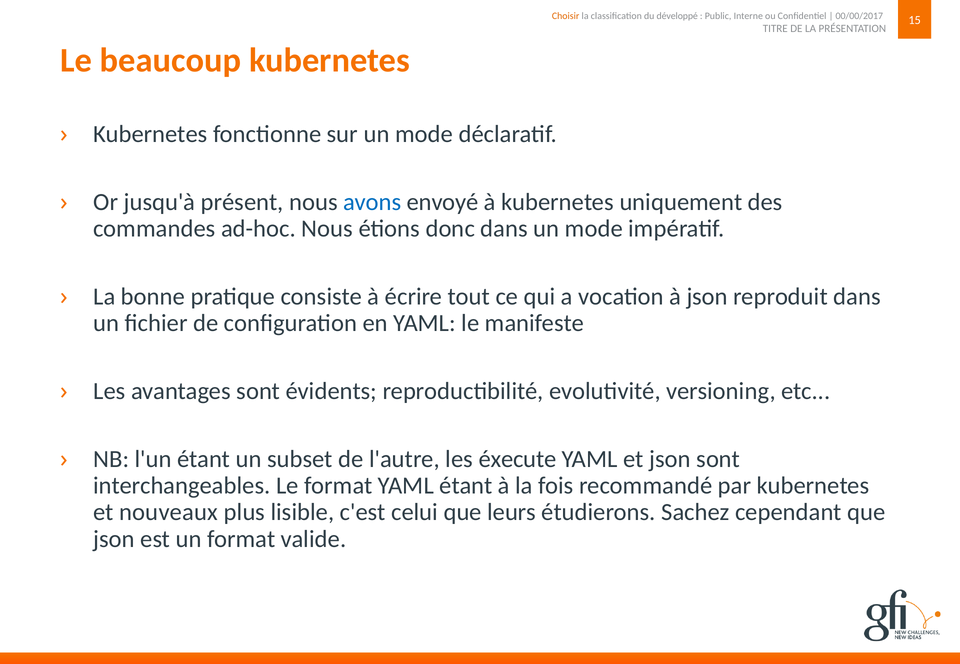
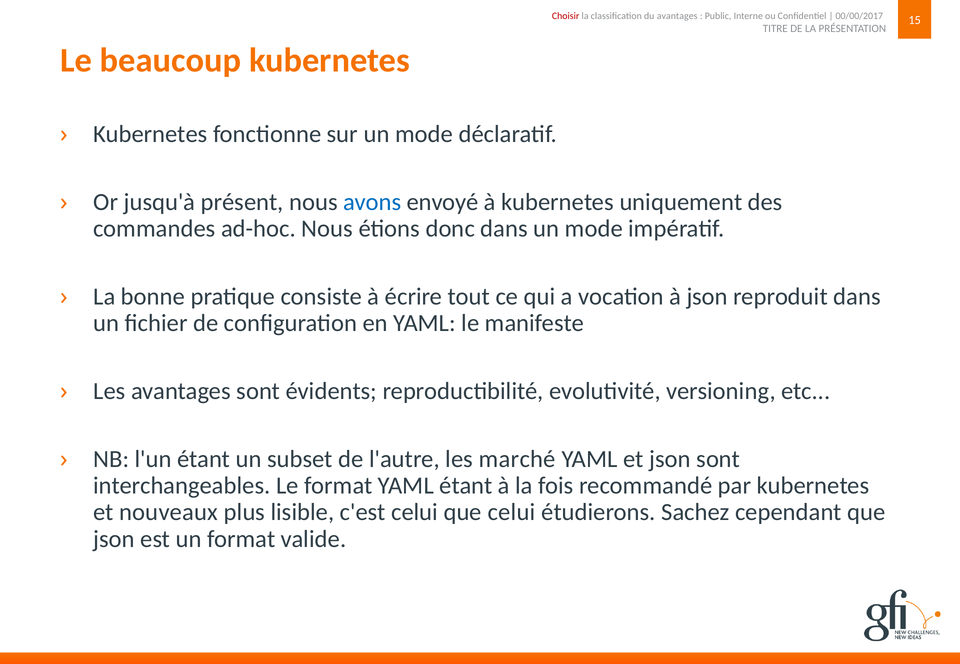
Choisir colour: orange -> red (566, 16)
du développé: développé -> avantages (677, 16)
éxecute: éxecute -> marché (517, 460)
que leurs: leurs -> celui (511, 513)
